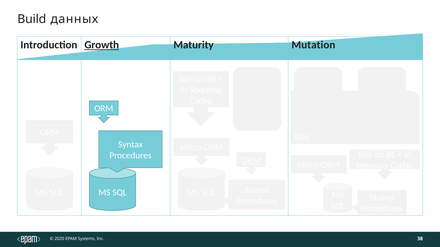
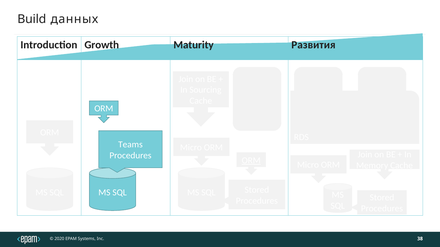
Growth underline: present -> none (102, 45)
Mutation: Mutation -> Развития (313, 45)
Syntax: Syntax -> Teams (130, 145)
